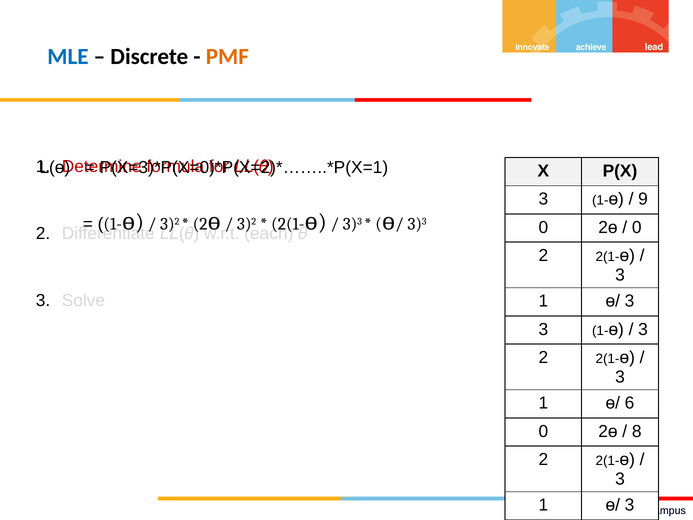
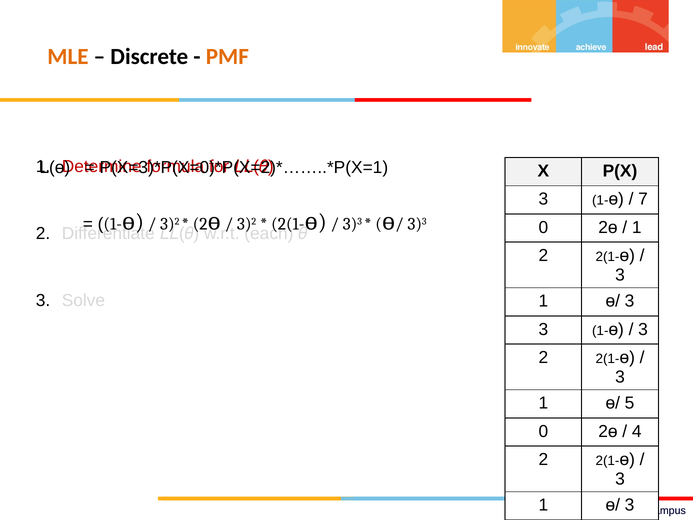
MLE colour: blue -> orange (68, 56)
9: 9 -> 7 (643, 199)
0: 0 -> 1 (637, 227)
6: 6 -> 5 (630, 403)
8: 8 -> 4 (637, 431)
